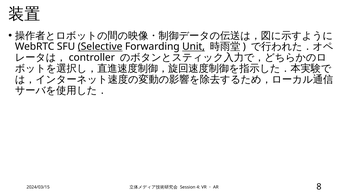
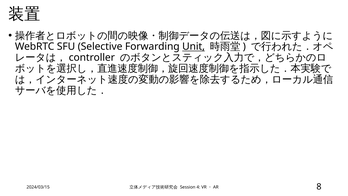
Selective underline: present -> none (100, 47)
